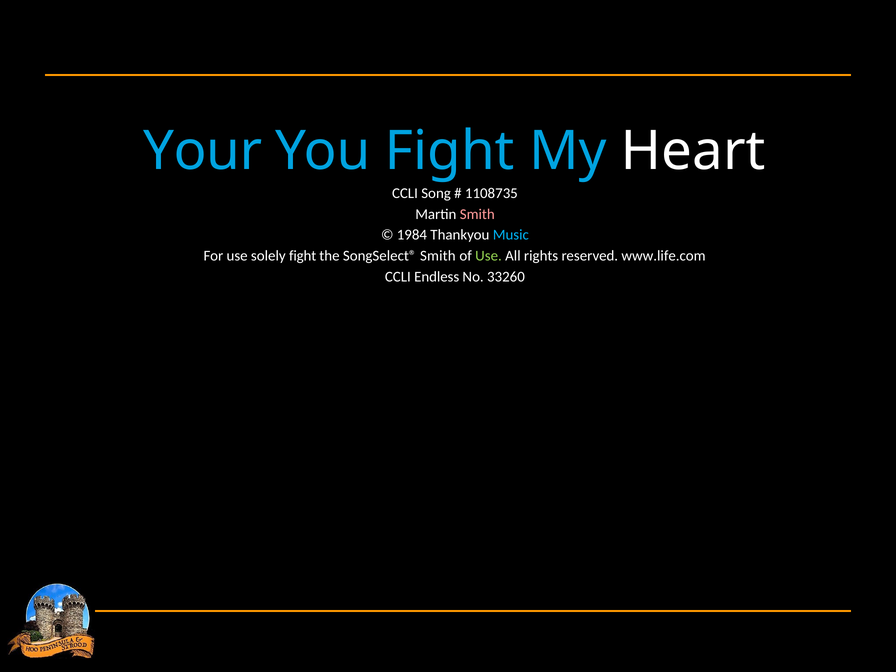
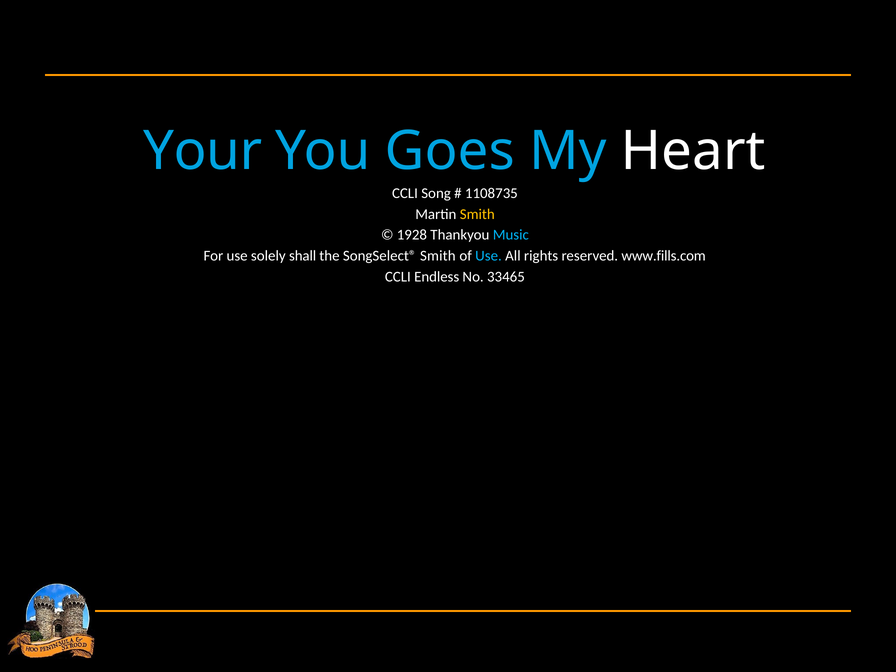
You Fight: Fight -> Goes (450, 151)
Smith colour: pink -> yellow (477, 214)
1984: 1984 -> 1928 (412, 235)
solely fight: fight -> shall (303, 256)
Use colour: light green -> light blue (489, 256)
www.life.com: www.life.com -> www.fills.com (664, 256)
33260: 33260 -> 33465 (506, 277)
